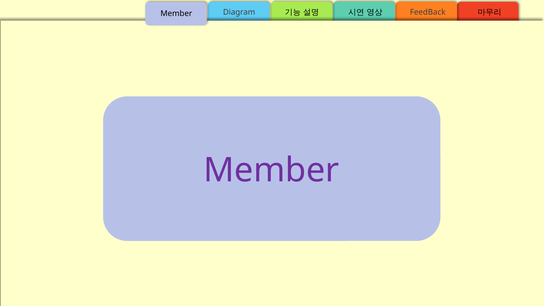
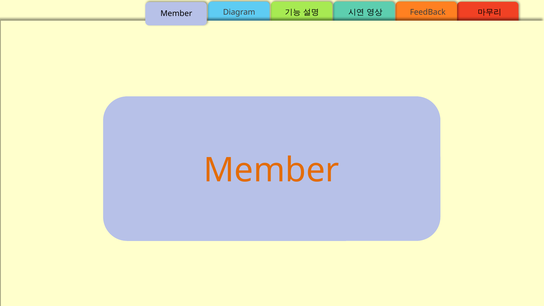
Member colour: purple -> orange (271, 170)
